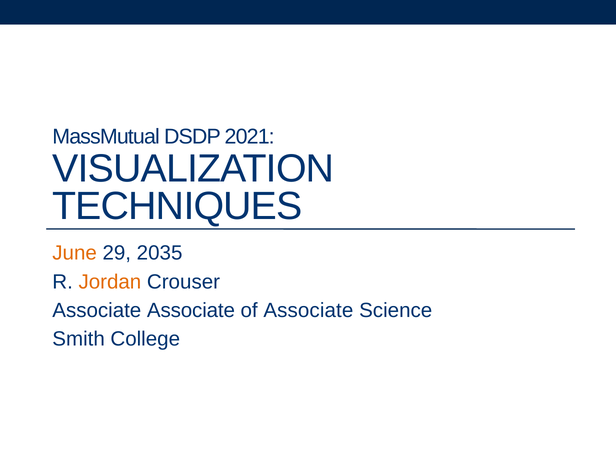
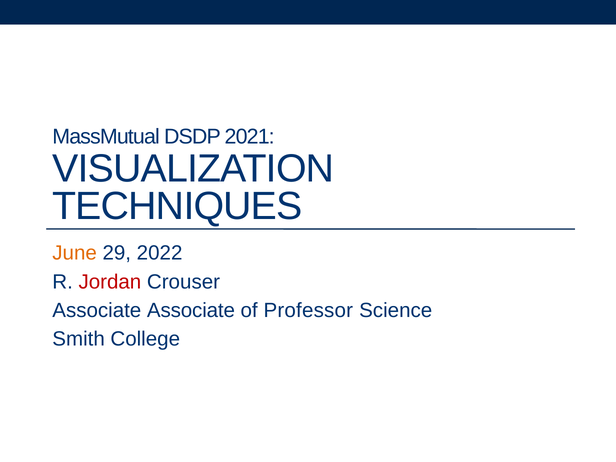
2035: 2035 -> 2022 (160, 253)
Jordan colour: orange -> red (110, 282)
of Associate: Associate -> Professor (308, 310)
